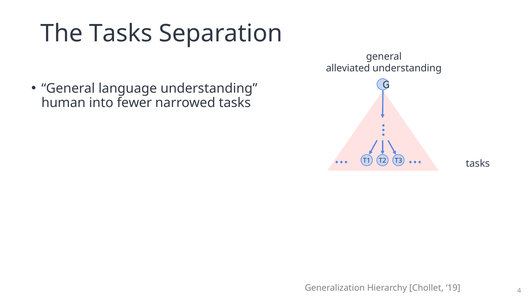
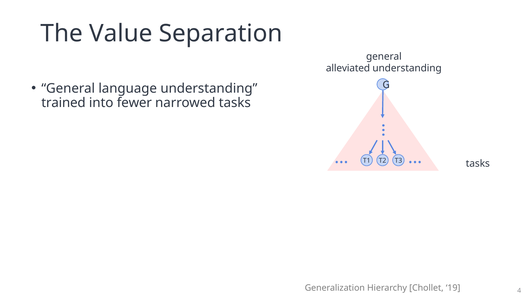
The Tasks: Tasks -> Value (121, 33)
human: human -> trained (64, 103)
